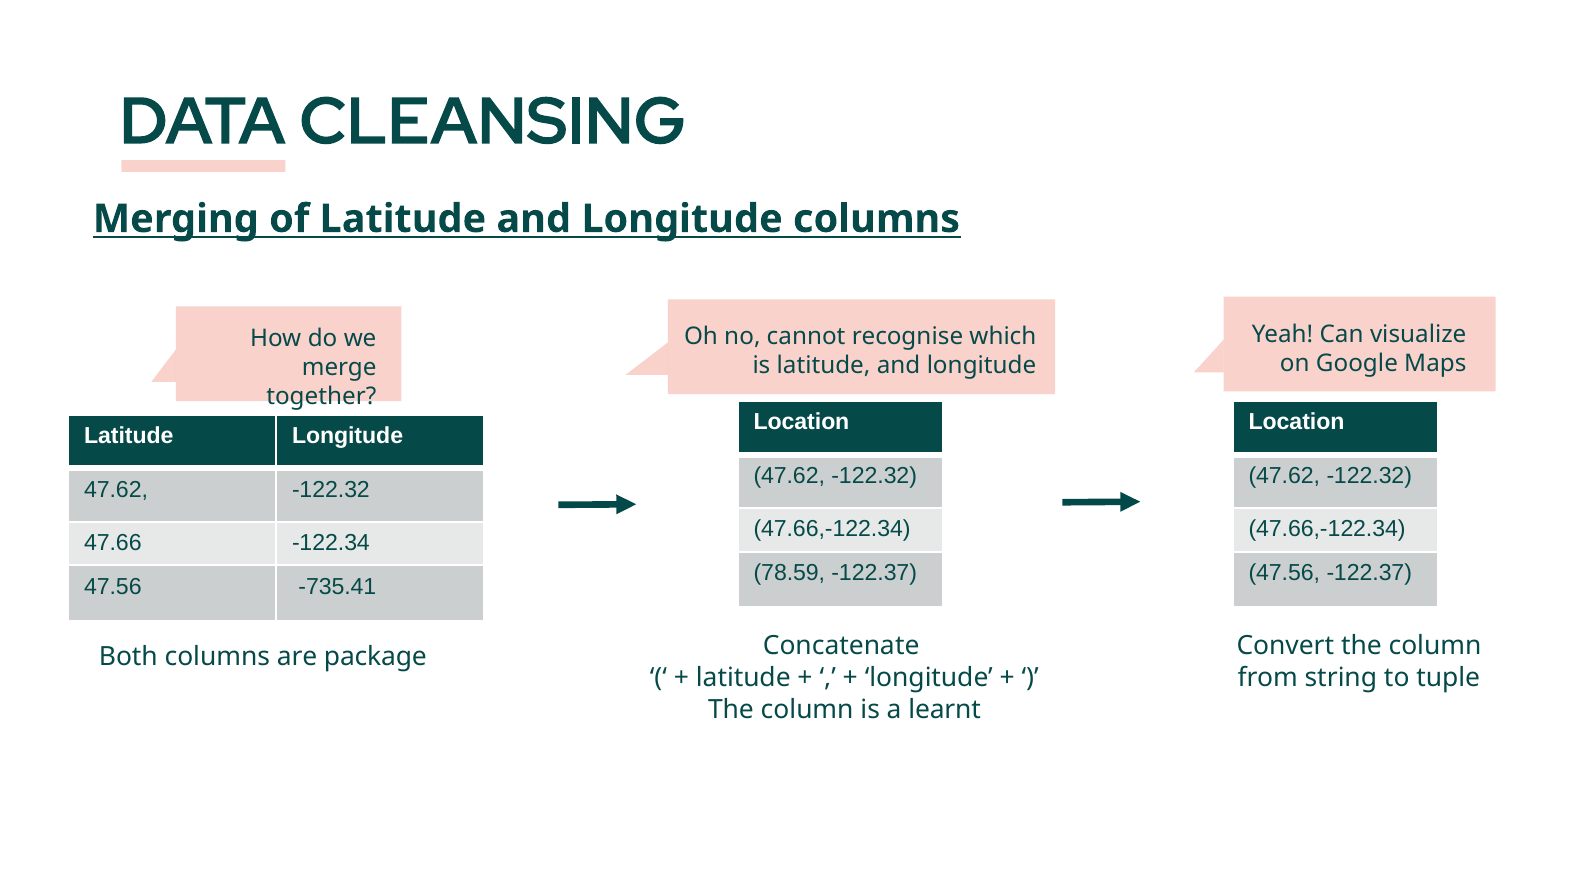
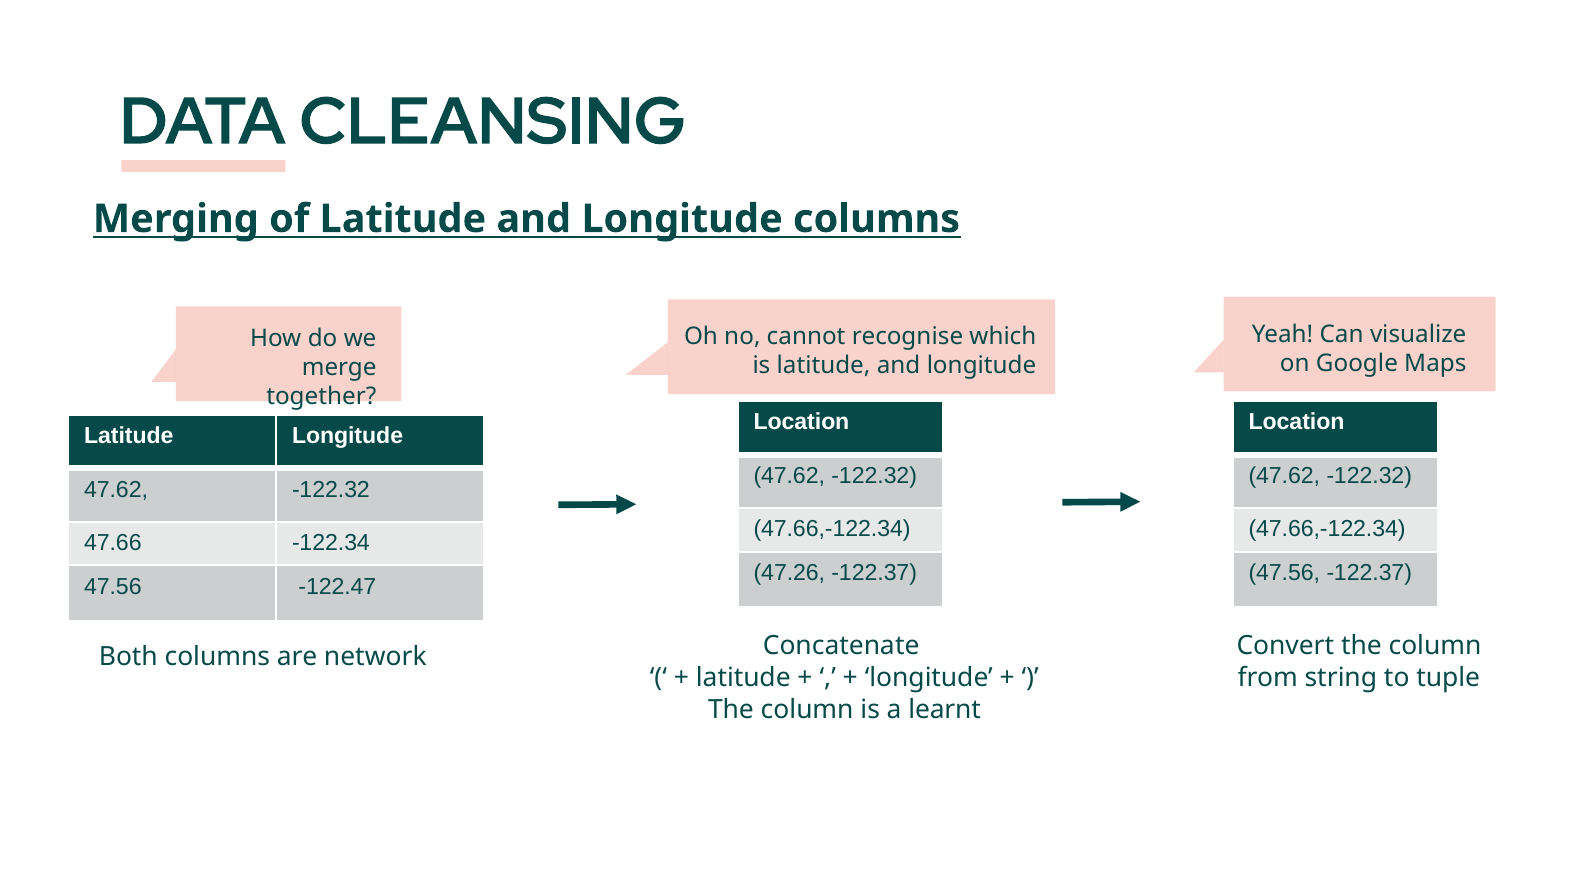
78.59: 78.59 -> 47.26 (789, 573)
-735.41: -735.41 -> -122.47 (337, 586)
package: package -> network (375, 657)
